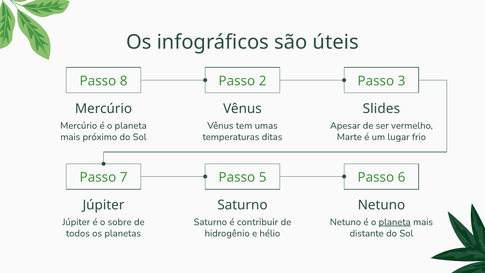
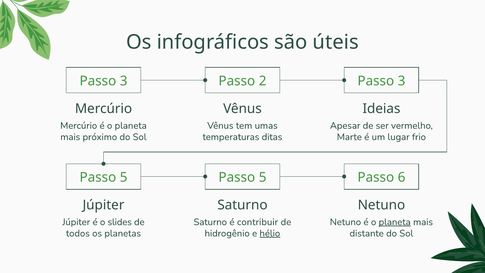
8: 8 -> 3 (124, 81)
Slides: Slides -> Ideias (381, 109)
7: 7 -> 5 (124, 177)
sobre: sobre -> slides (120, 222)
hélio underline: none -> present (270, 233)
